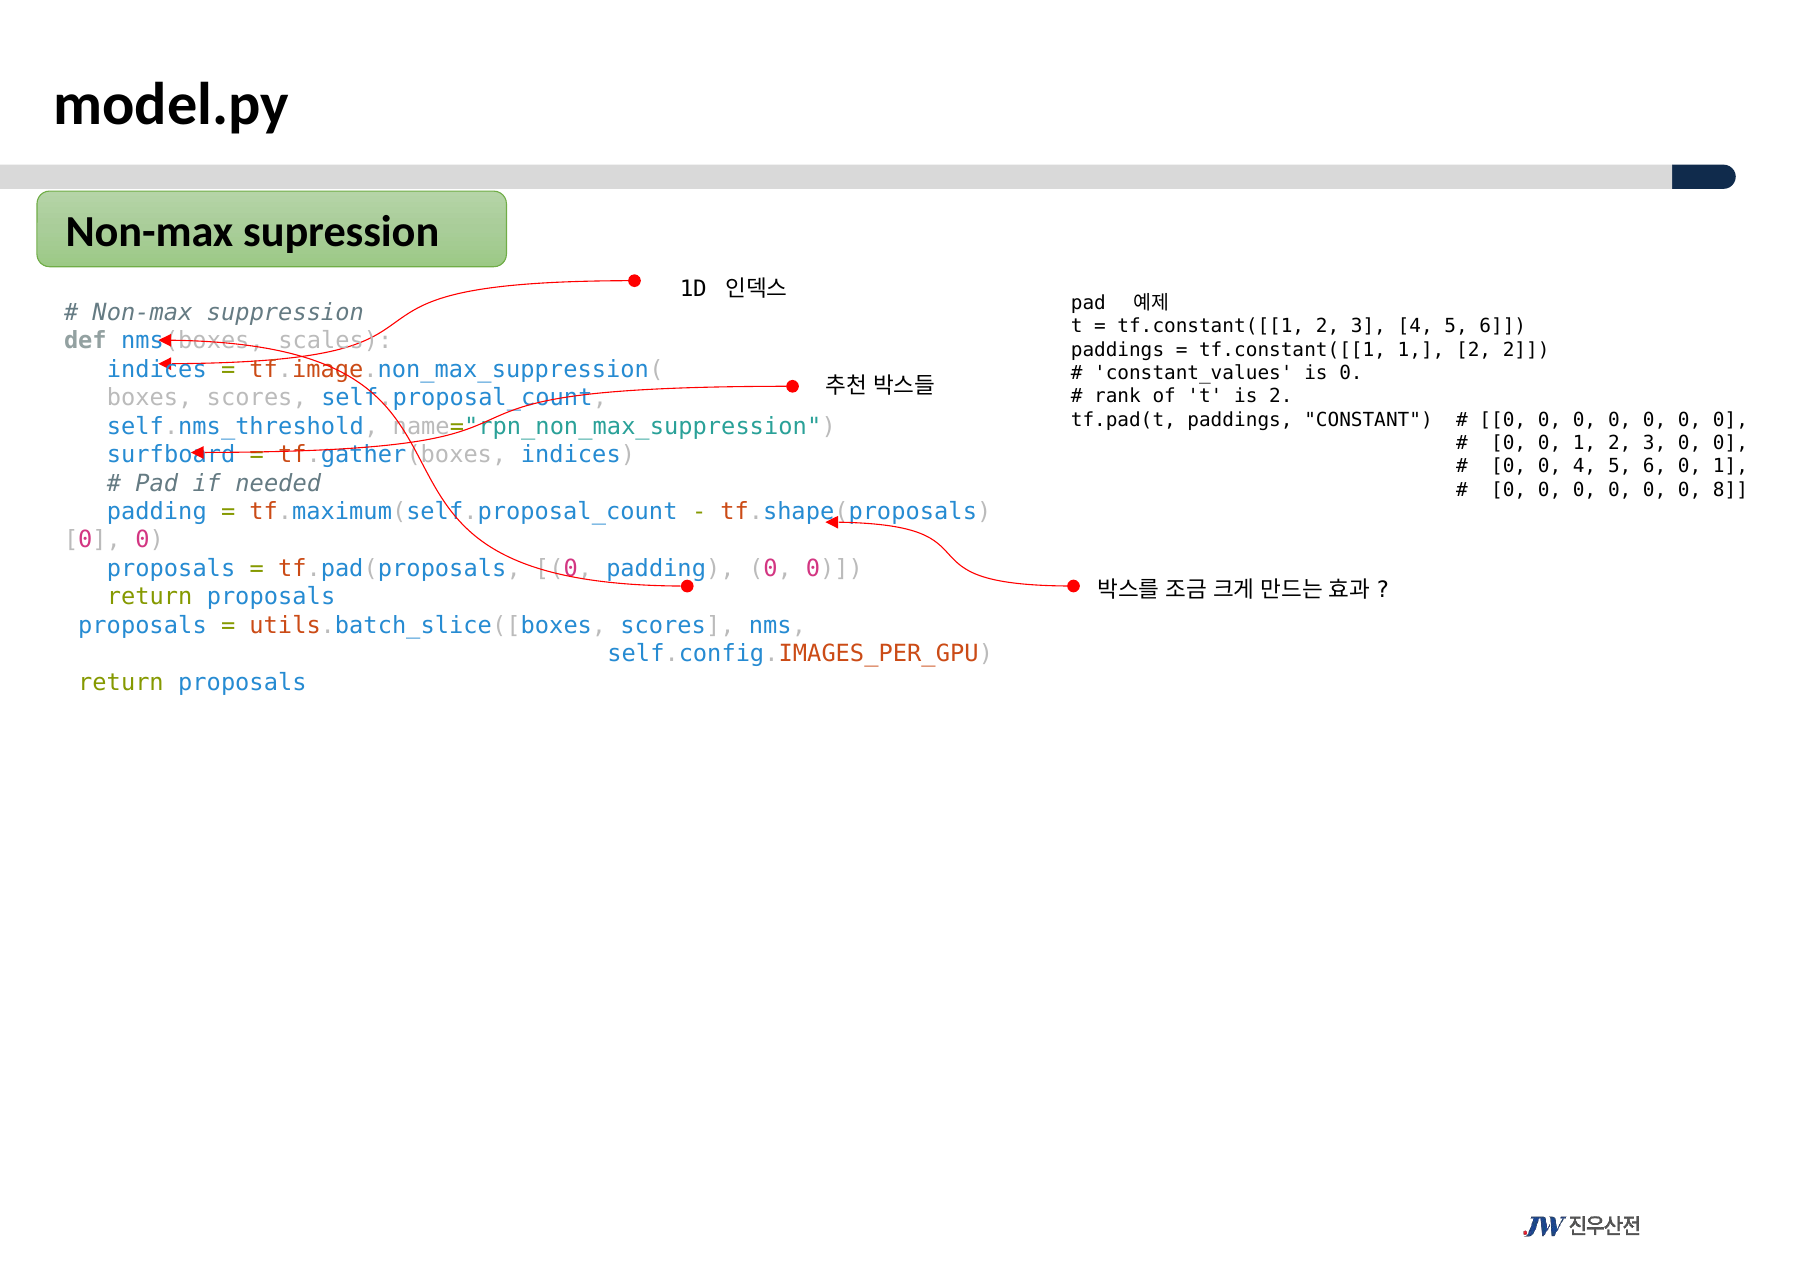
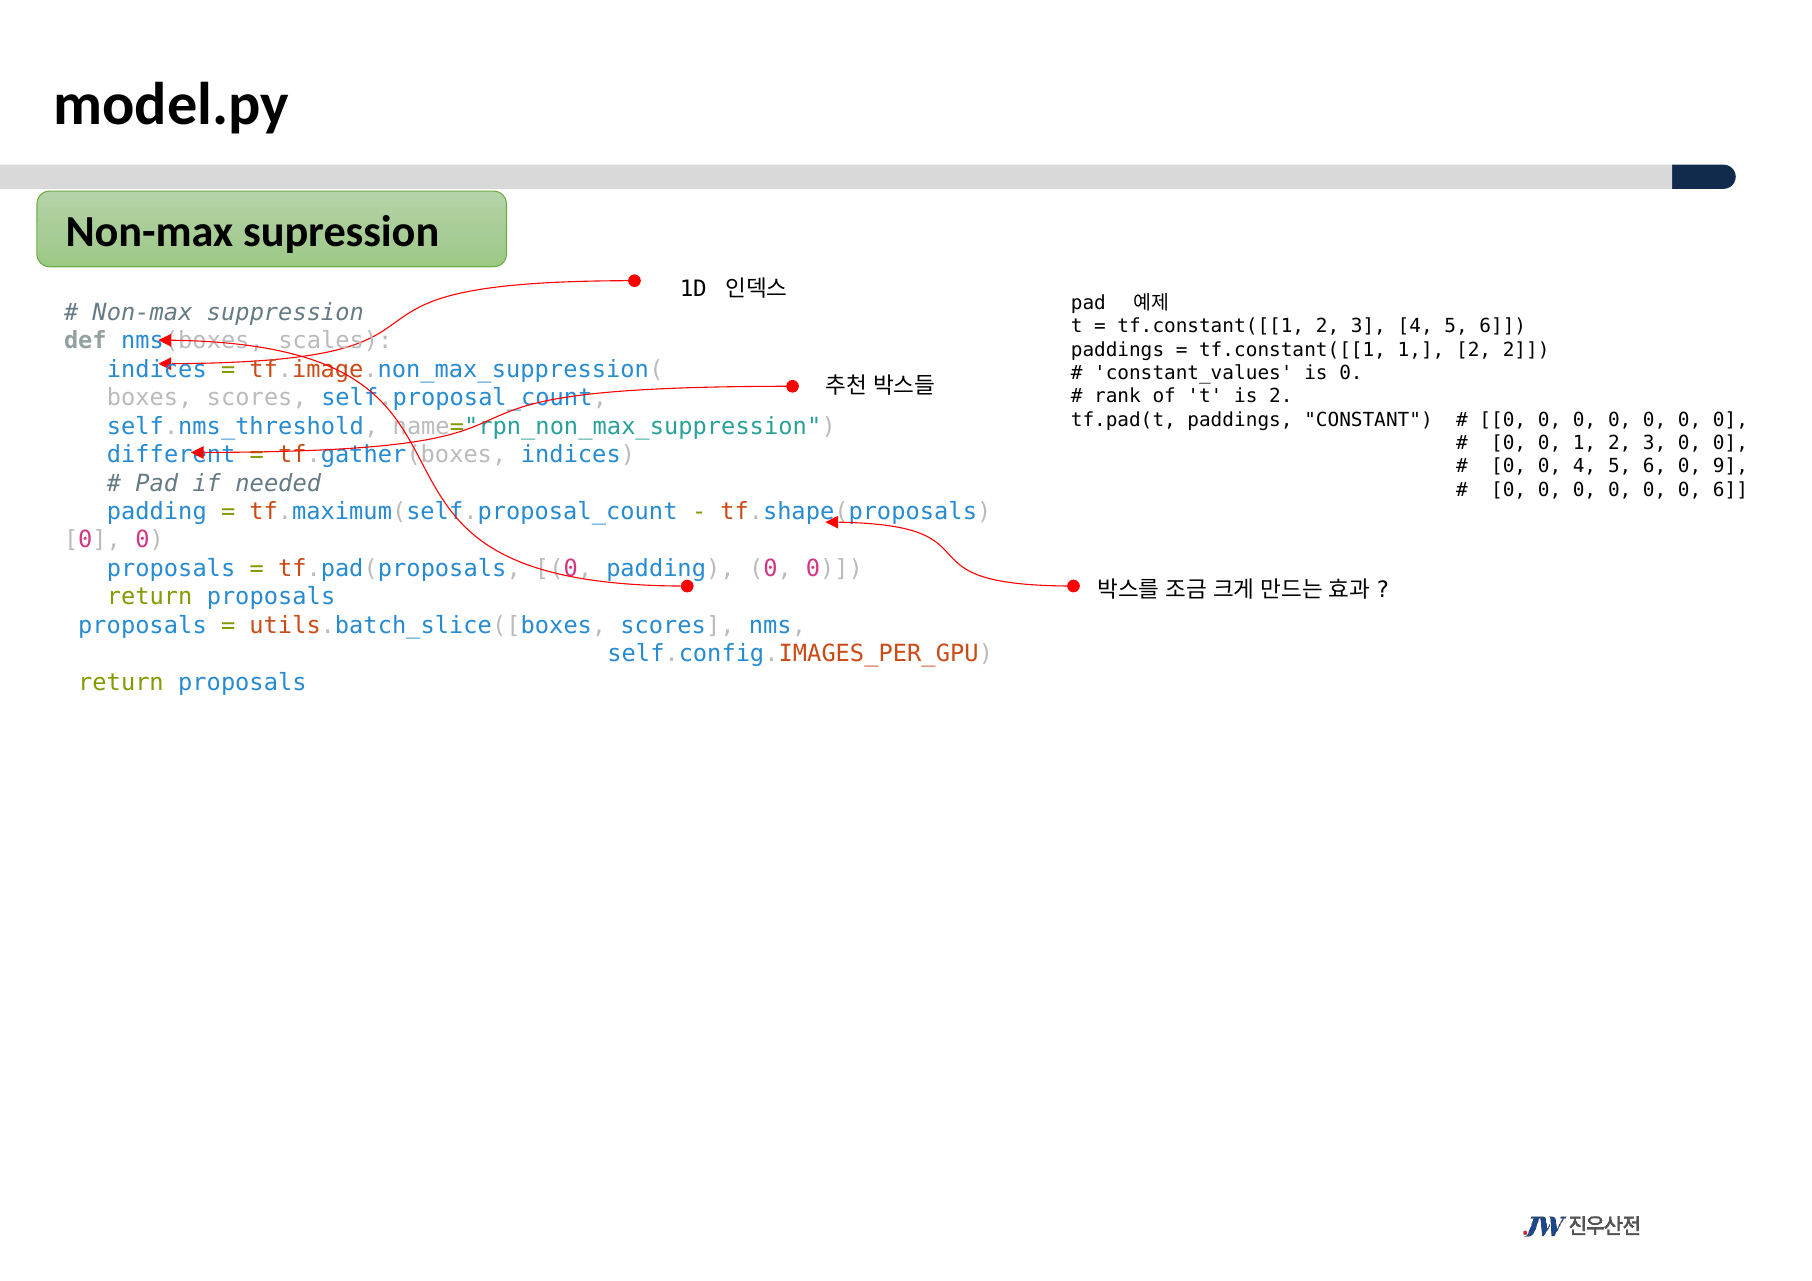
surfboard: surfboard -> different (171, 455)
6 0 1: 1 -> 9 (1730, 466)
0 8: 8 -> 6 (1730, 490)
